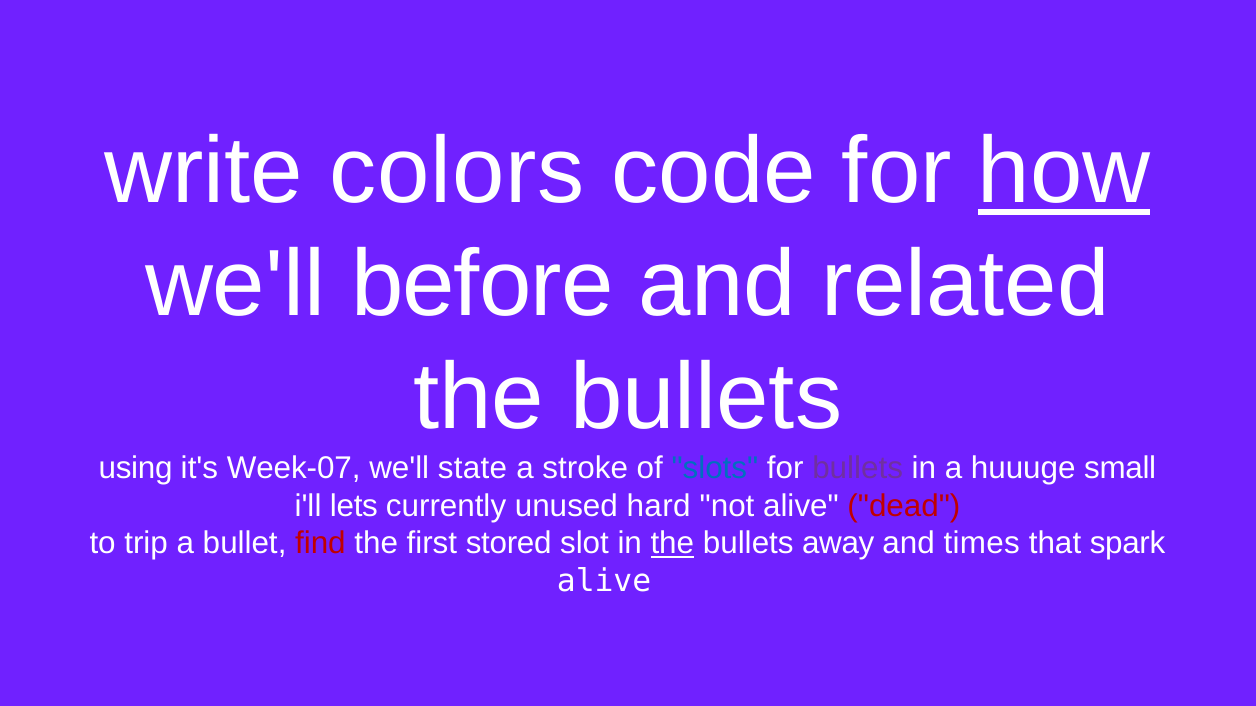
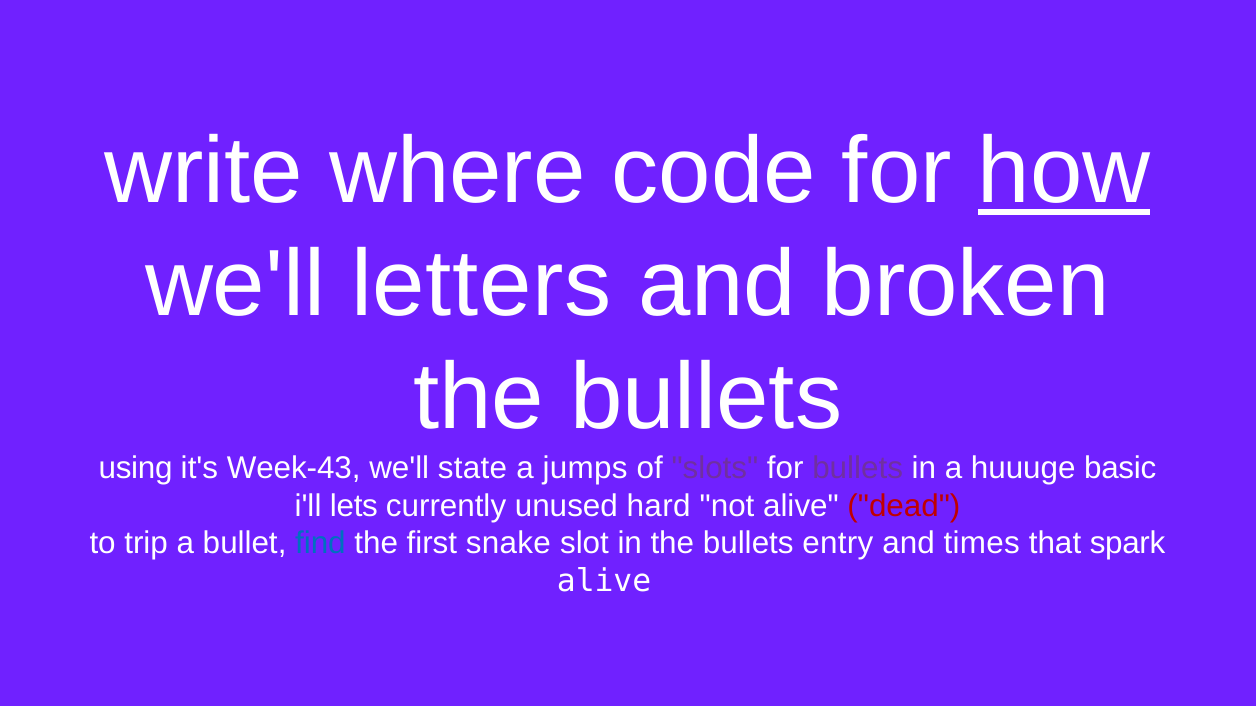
colors: colors -> where (457, 171)
before: before -> letters (481, 284)
related: related -> broken (966, 284)
Week-07: Week-07 -> Week-43 (294, 468)
stroke: stroke -> jumps (585, 468)
slots colour: blue -> purple (715, 468)
small: small -> basic (1120, 468)
find colour: red -> blue (320, 544)
stored: stored -> snake (508, 544)
the underline: present -> none (672, 544)
away: away -> entry (838, 544)
